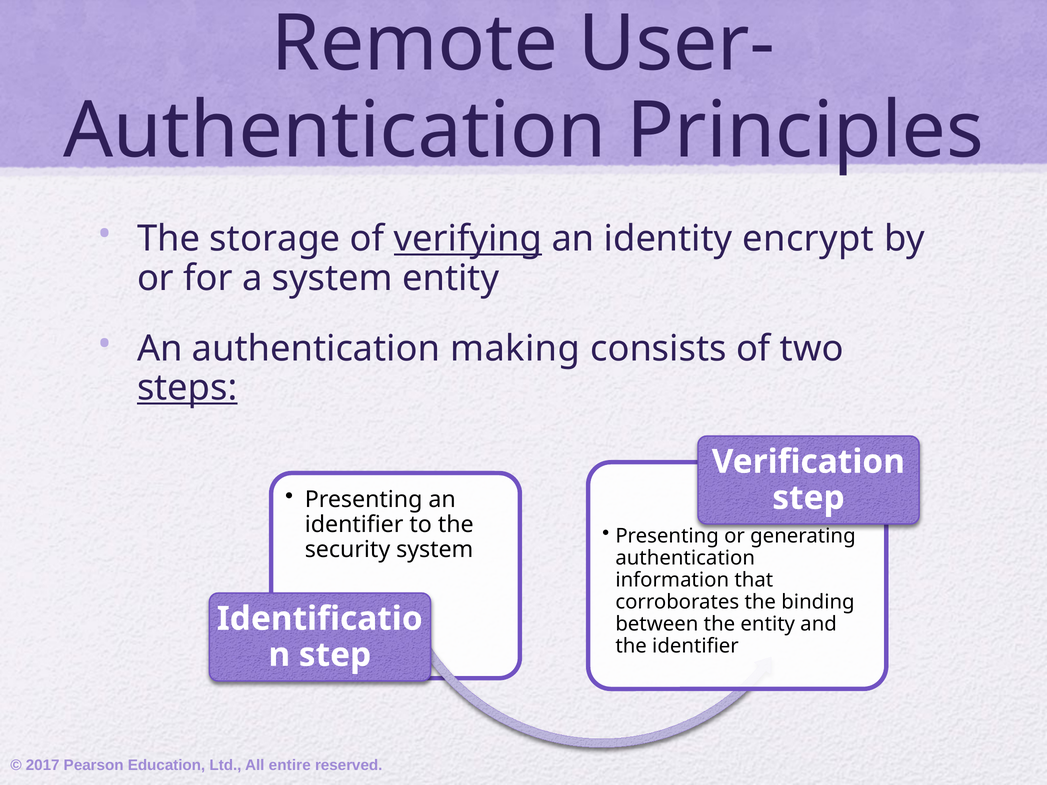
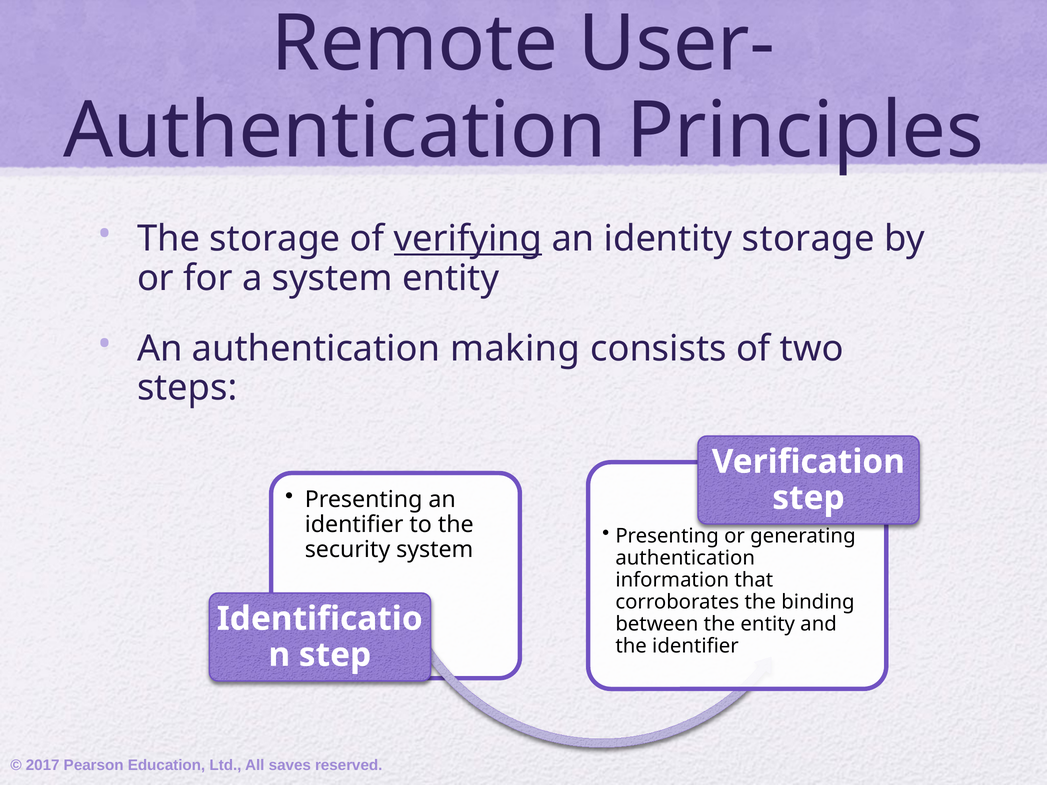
identity encrypt: encrypt -> storage (808, 239)
steps underline: present -> none (187, 388)
entire: entire -> saves (290, 765)
